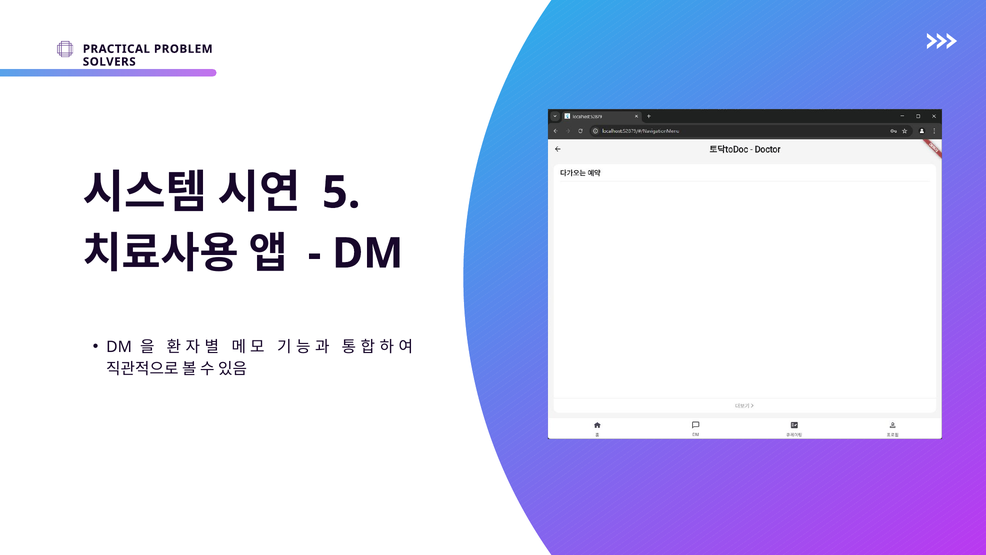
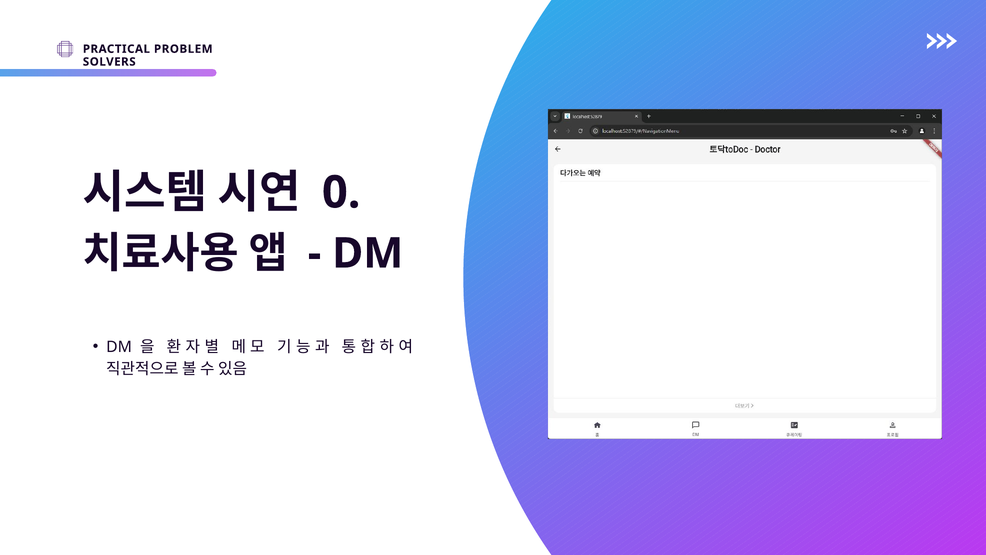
5: 5 -> 0 (341, 192)
